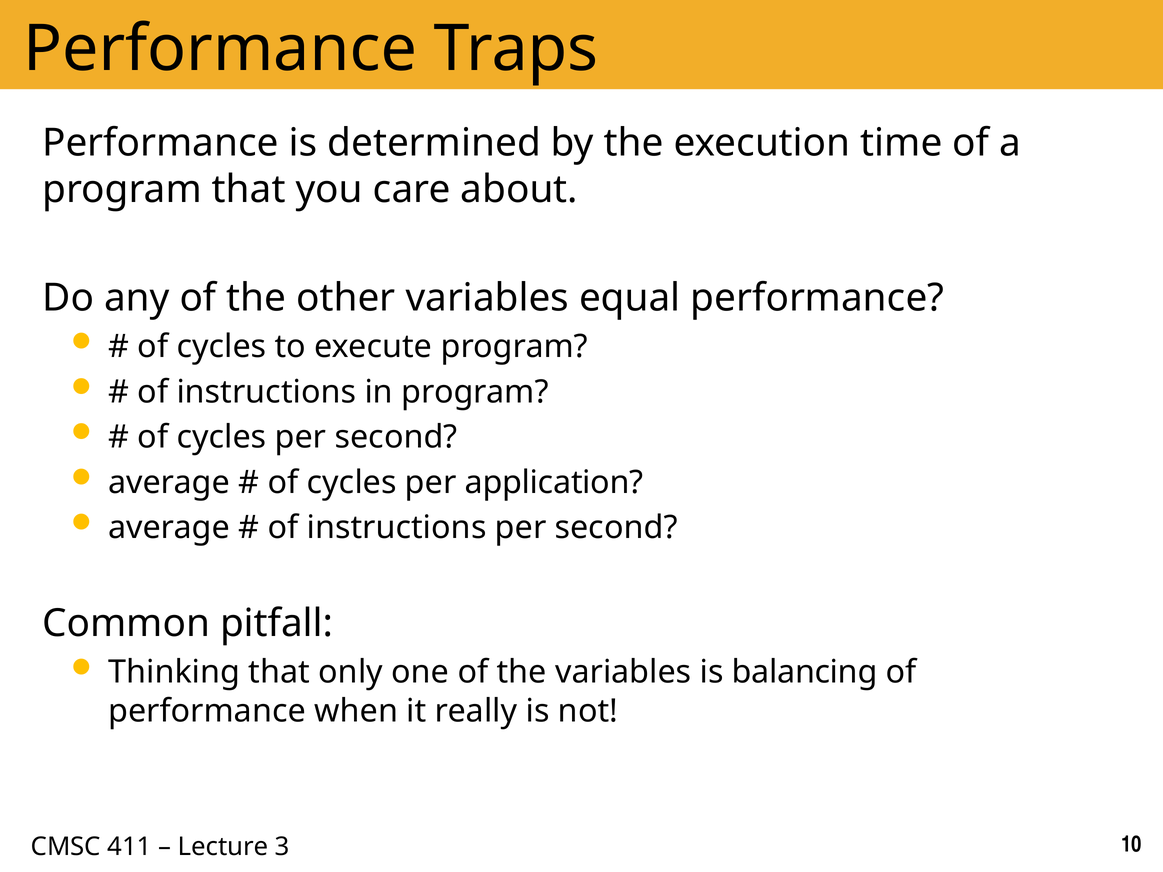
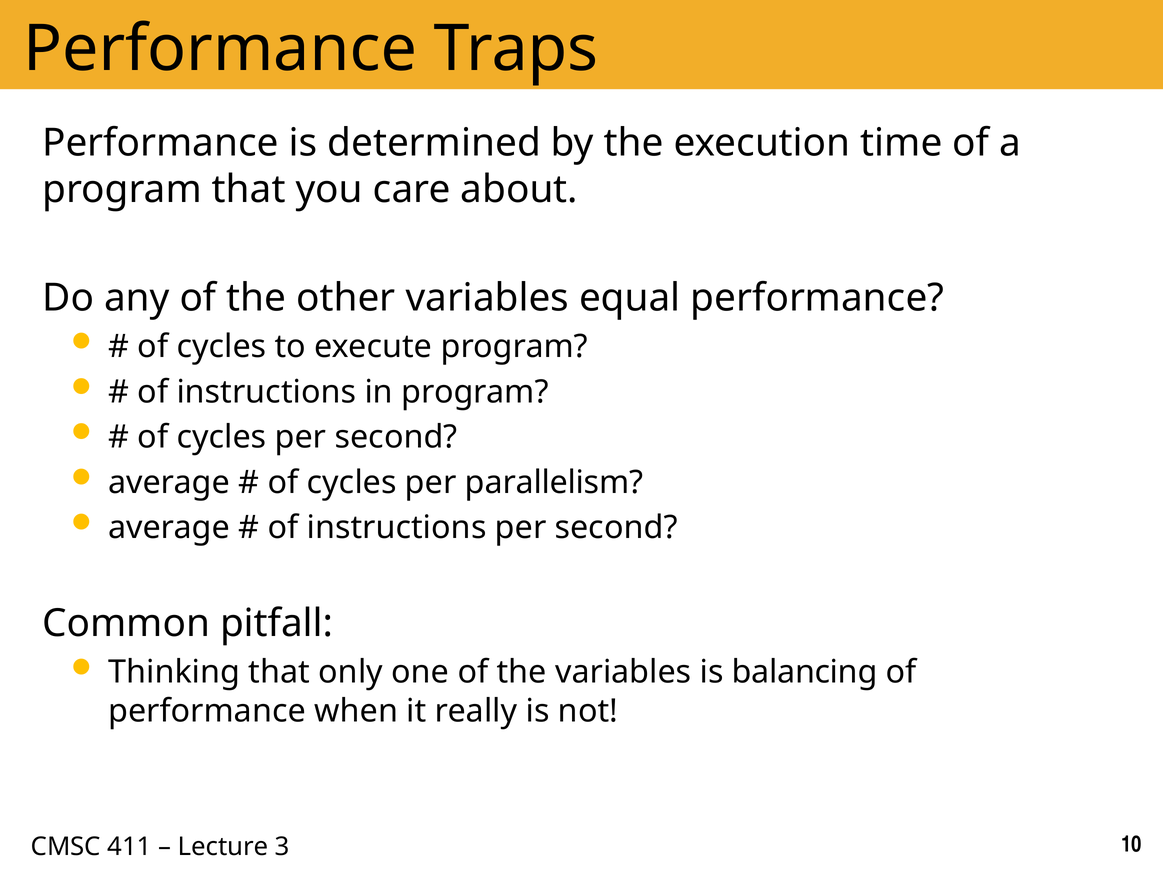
application: application -> parallelism (554, 483)
